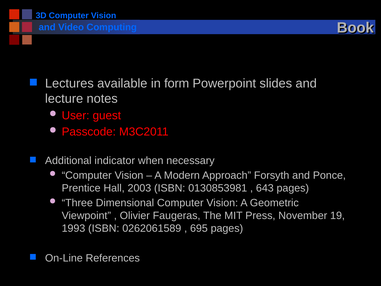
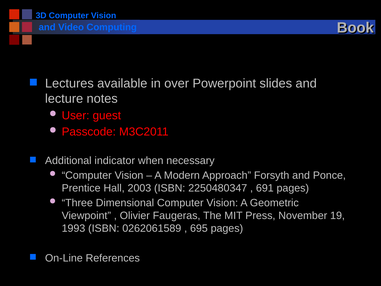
form: form -> over (177, 83)
0130853981: 0130853981 -> 2250480347 (218, 188)
643: 643 -> 691 (265, 188)
